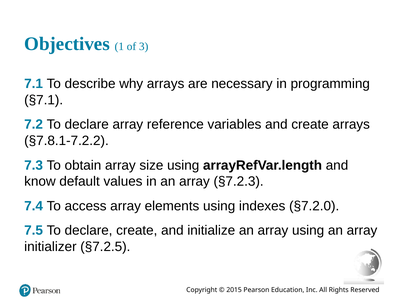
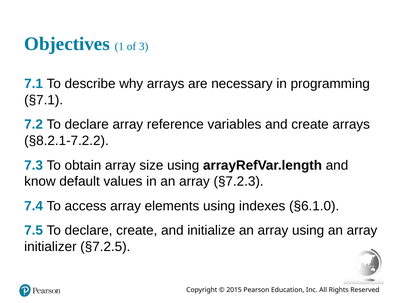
§7.8.1-7.2.2: §7.8.1-7.2.2 -> §8.2.1-7.2.2 (66, 141)
§7.2.0: §7.2.0 -> §6.1.0 (314, 206)
